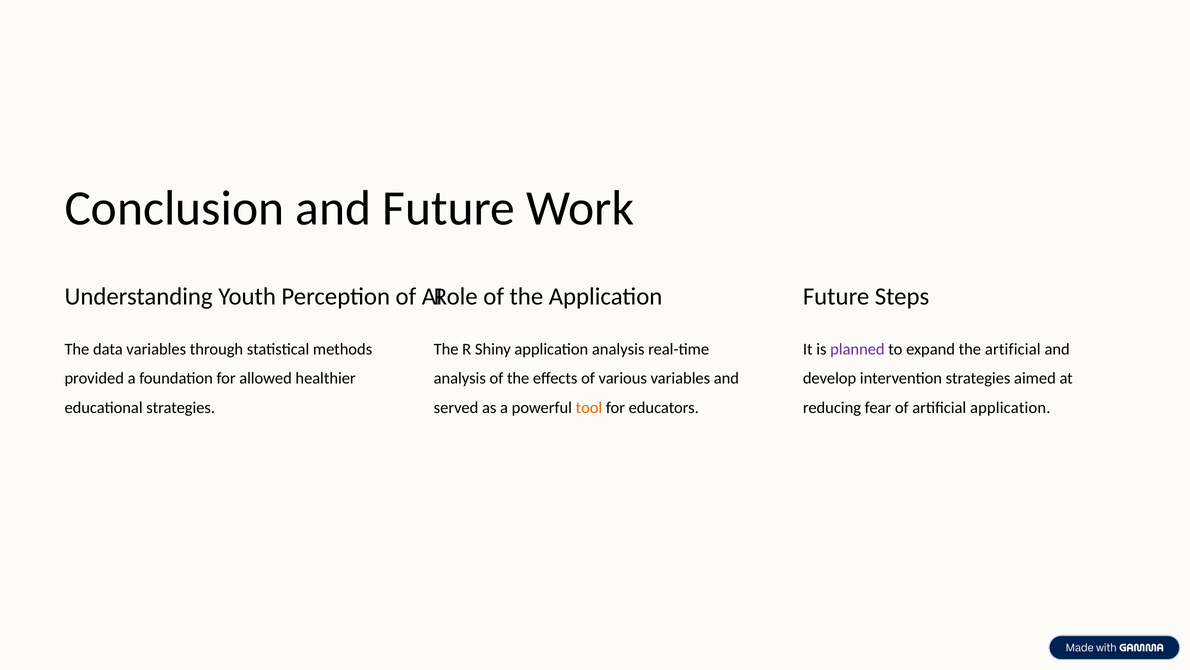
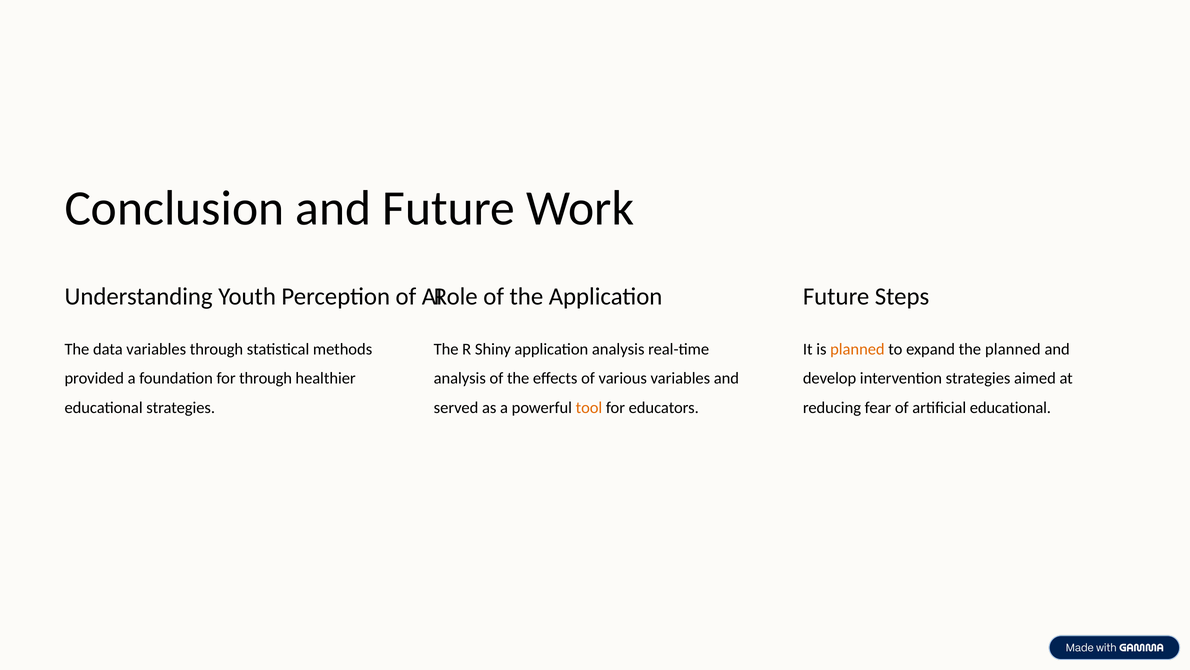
planned colour: purple -> orange (857, 349)
the artificial: artificial -> planned (1013, 349)
for allowed: allowed -> through (266, 378)
artificial application: application -> educational (1010, 408)
